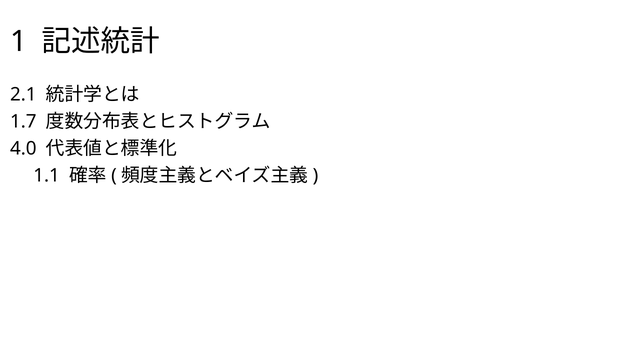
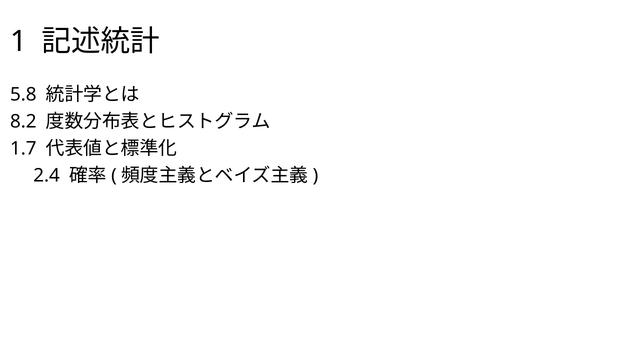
2.1: 2.1 -> 5.8 (23, 95)
1.7: 1.7 -> 8.2 (23, 122)
4.0: 4.0 -> 1.7 (23, 149)
1.1: 1.1 -> 2.4 (47, 176)
